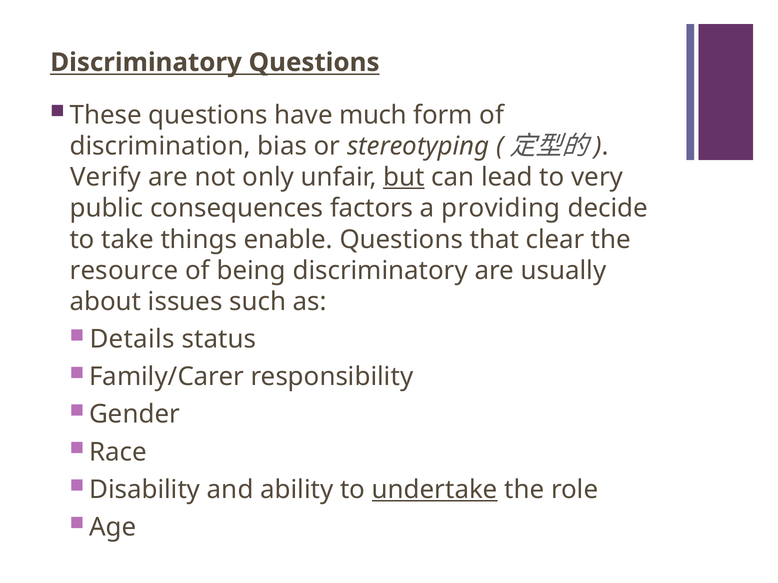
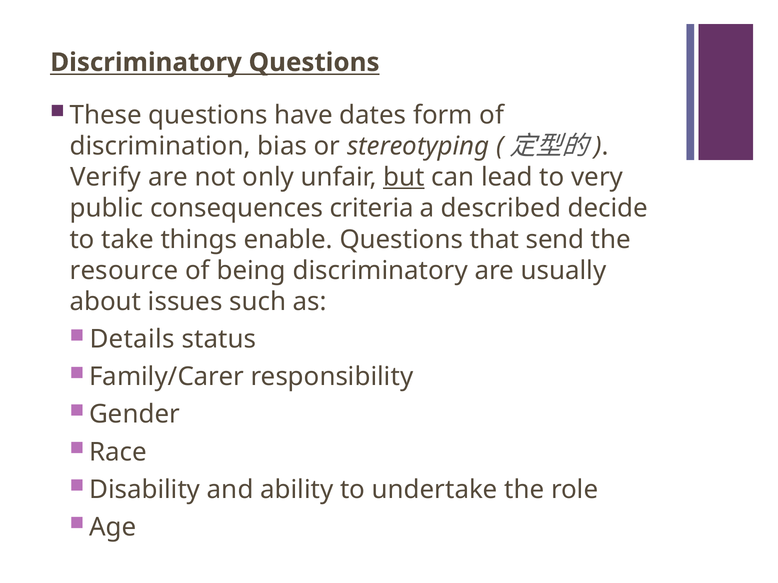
much: much -> dates (373, 115)
factors: factors -> criteria (372, 209)
providing: providing -> described (501, 209)
clear: clear -> send (555, 240)
undertake underline: present -> none (435, 490)
